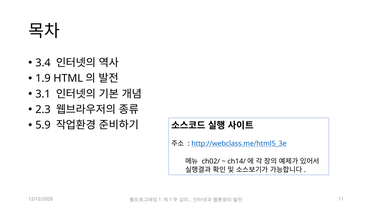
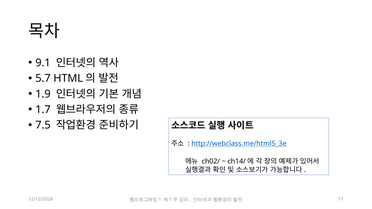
3.4: 3.4 -> 9.1 (43, 63)
1.9: 1.9 -> 5.7 (43, 78)
3.1: 3.1 -> 1.9 (43, 94)
2.3: 2.3 -> 1.7 (43, 110)
5.9: 5.9 -> 7.5 (43, 125)
